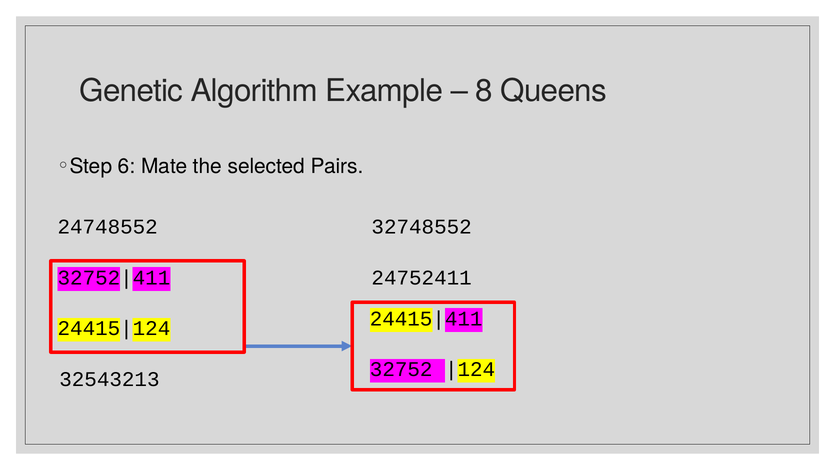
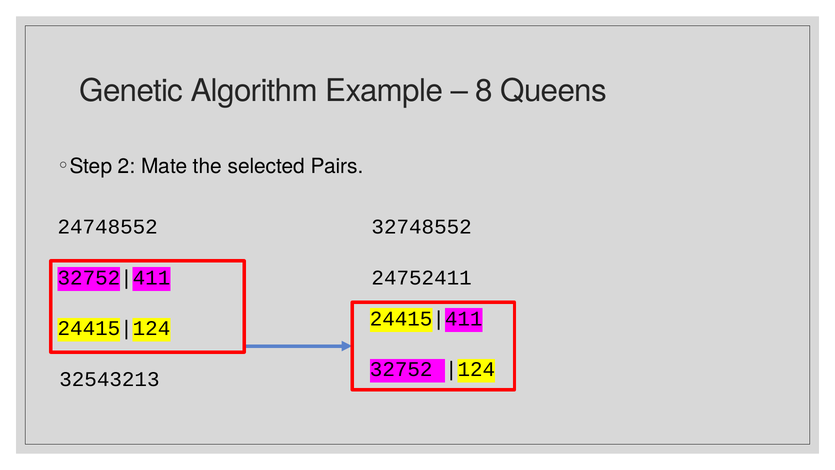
6: 6 -> 2 (127, 166)
